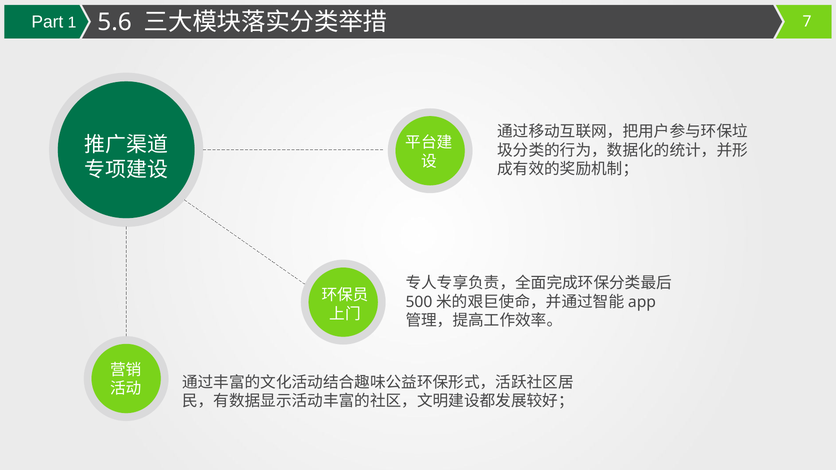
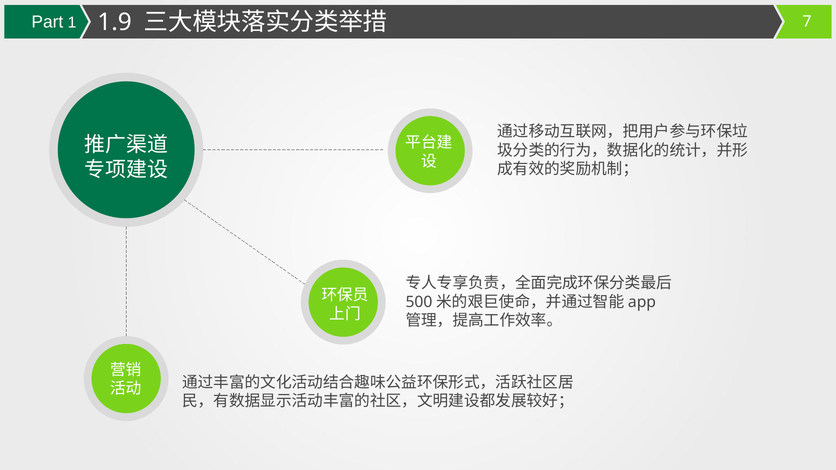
5.6: 5.6 -> 1.9 (115, 22)
